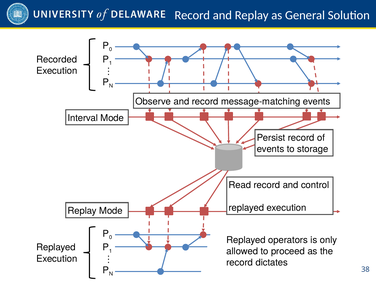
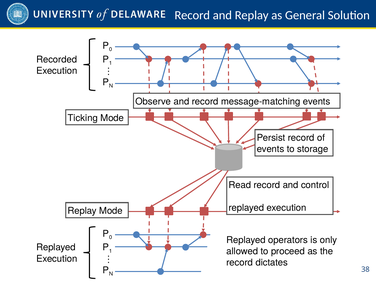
Interval: Interval -> Ticking (83, 118)
